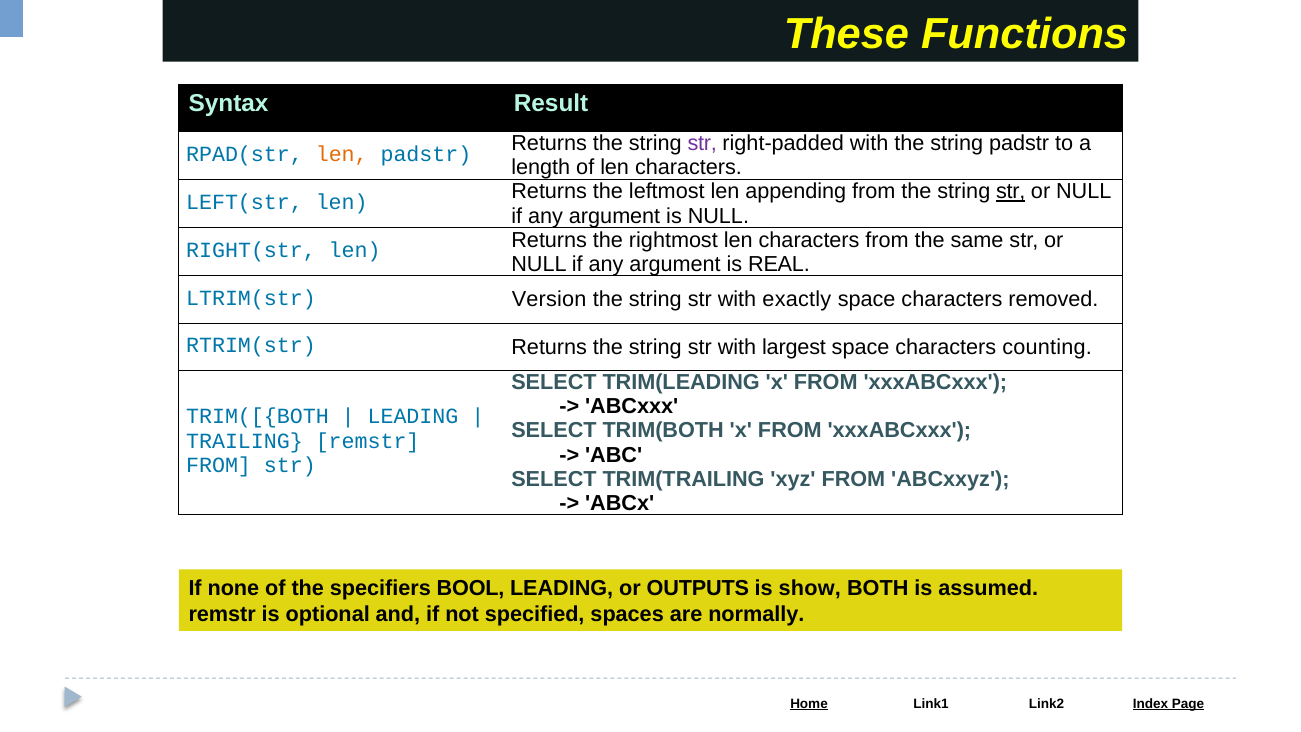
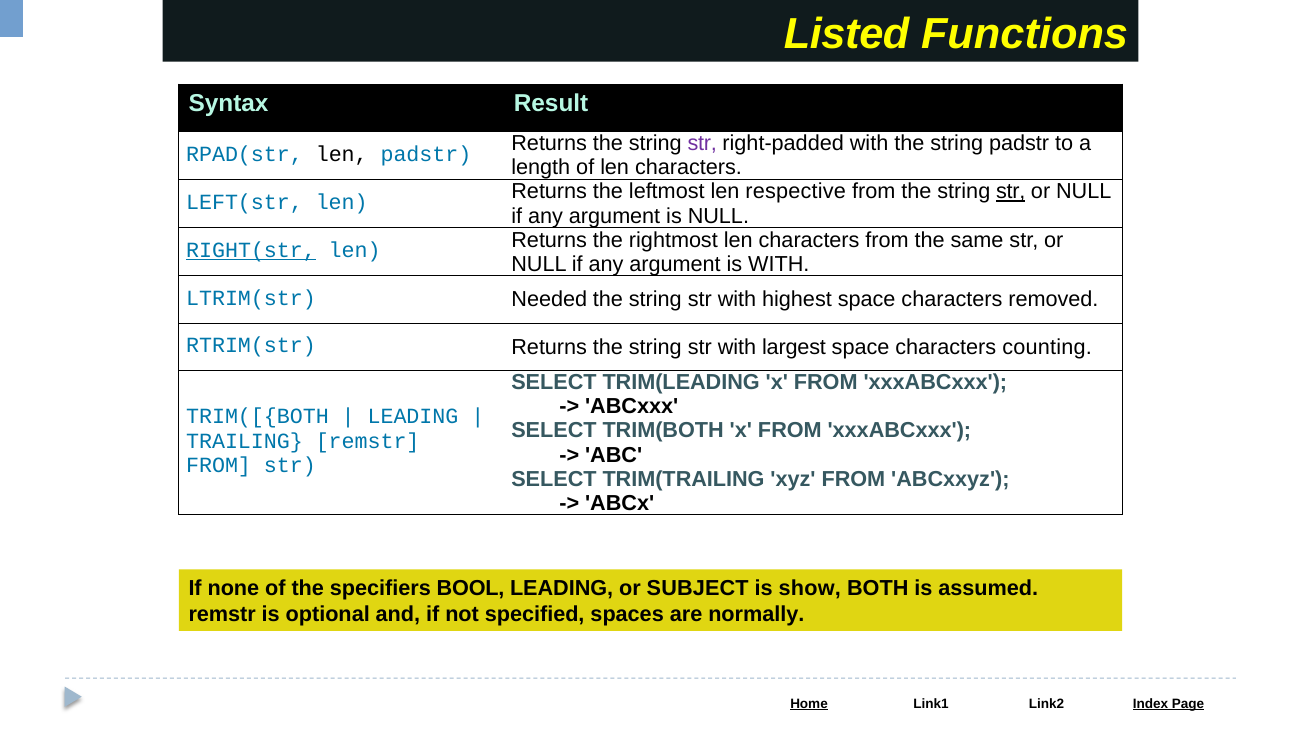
These: These -> Listed (847, 34)
len colour: orange -> black (342, 154)
appending: appending -> respective (796, 192)
RIGHT(str underline: none -> present (251, 250)
is REAL: REAL -> WITH (779, 264)
Version: Version -> Needed (549, 300)
exactly: exactly -> highest (797, 300)
OUTPUTS: OUTPUTS -> SUBJECT (698, 588)
